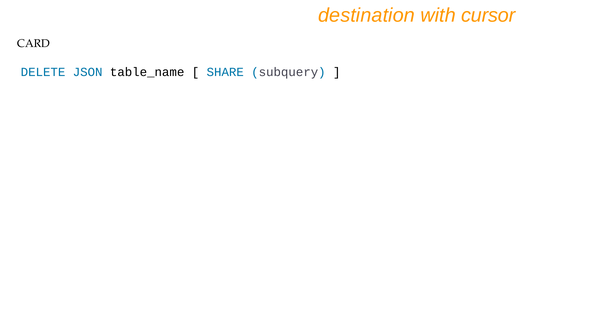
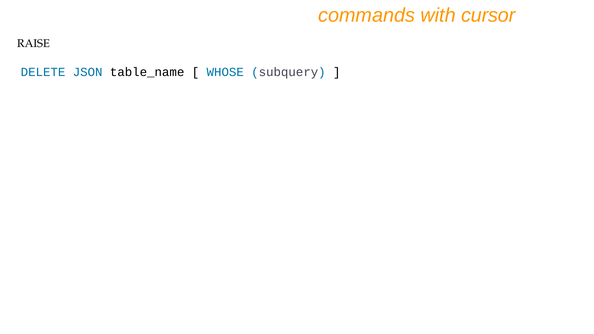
destination: destination -> commands (367, 15)
CARD: CARD -> RAISE (34, 43)
SHARE: SHARE -> WHOSE (225, 72)
